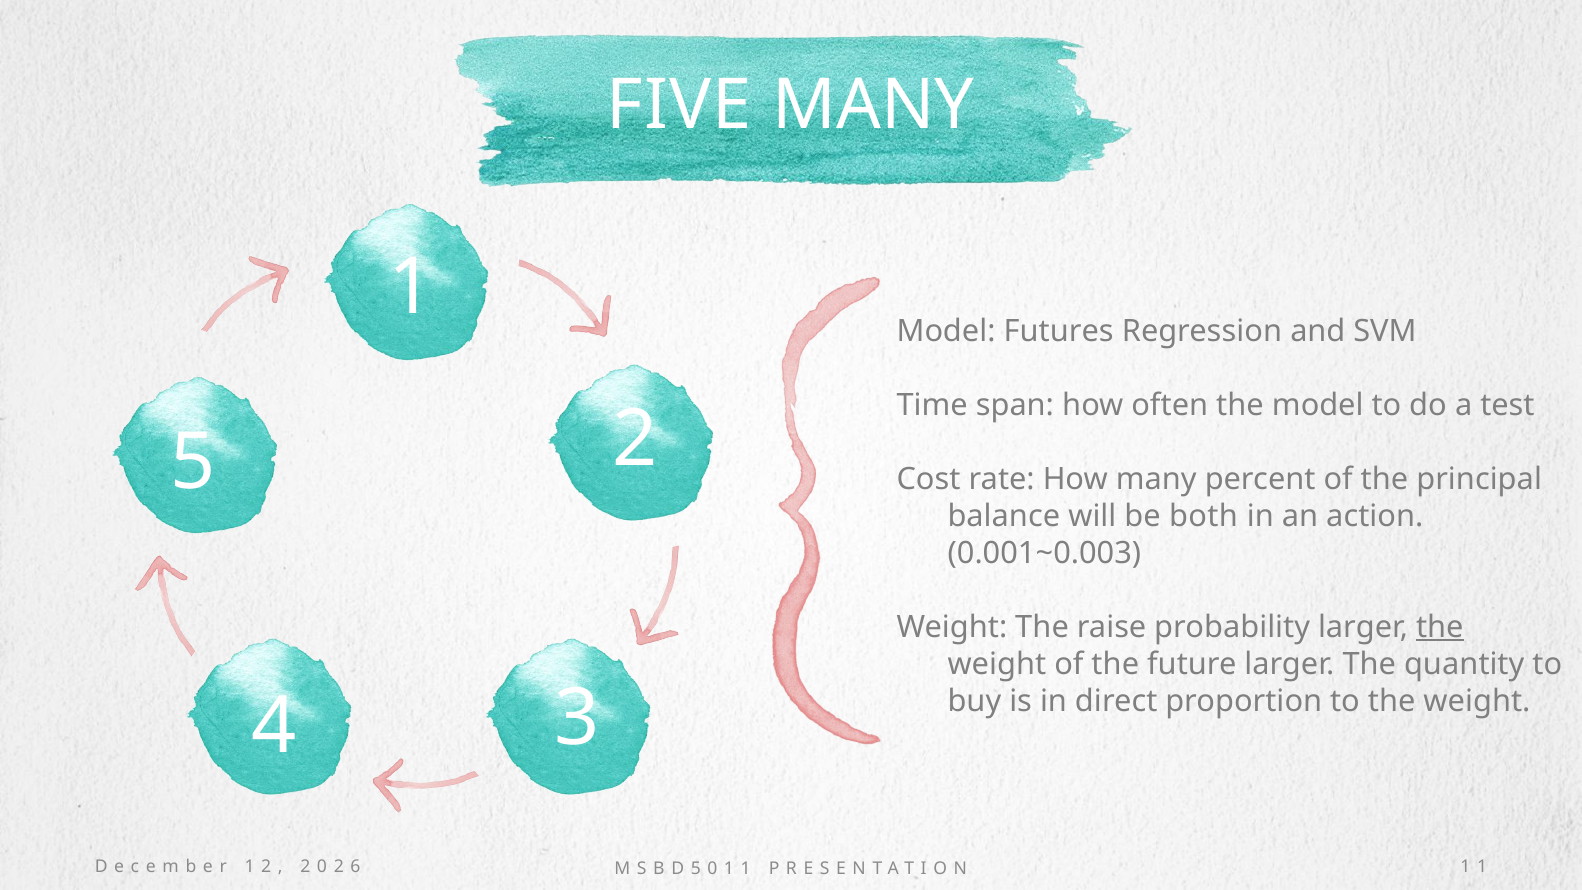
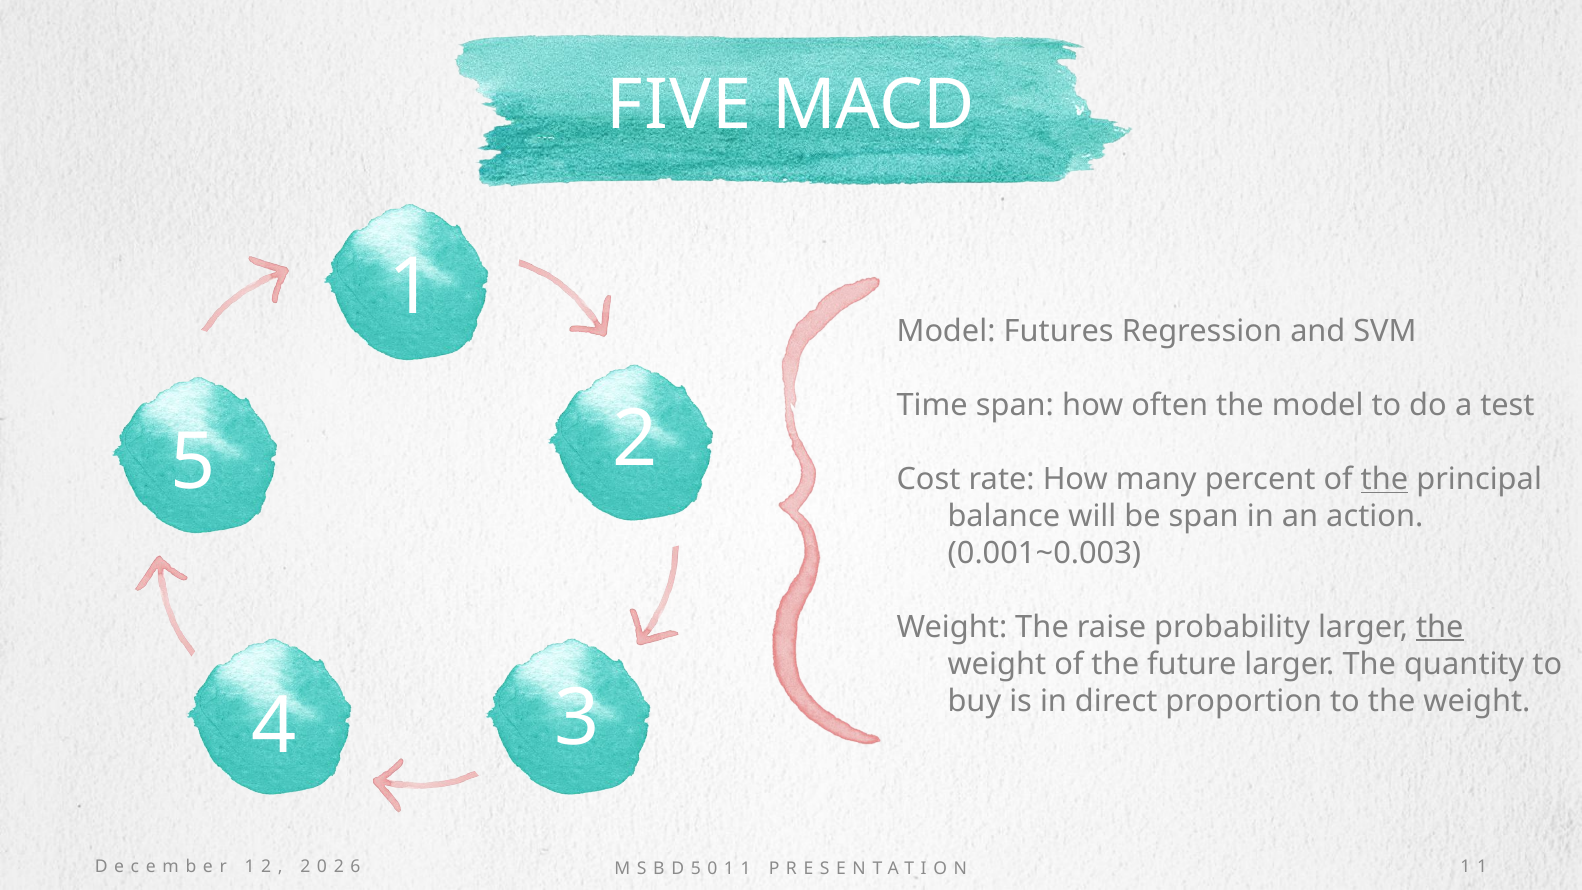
FIVE MANY: MANY -> MACD (874, 105)
the underline: none -> present (1385, 479)
be both: both -> span (1204, 516)
